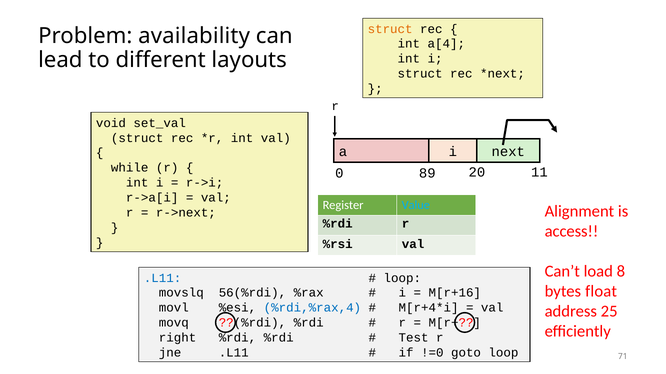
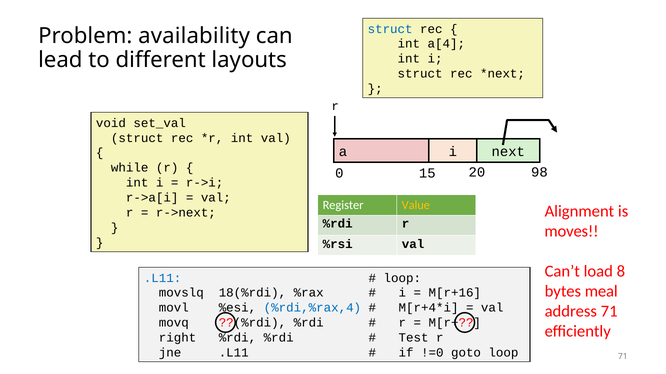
struct colour: orange -> blue (390, 29)
89: 89 -> 15 (427, 173)
11: 11 -> 98 (539, 173)
Value colour: light blue -> yellow (416, 205)
access: access -> moves (572, 232)
float: float -> meal (601, 292)
56(%rdi: 56(%rdi -> 18(%rdi (252, 293)
address 25: 25 -> 71 (609, 312)
